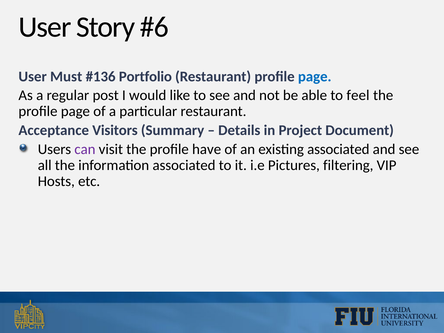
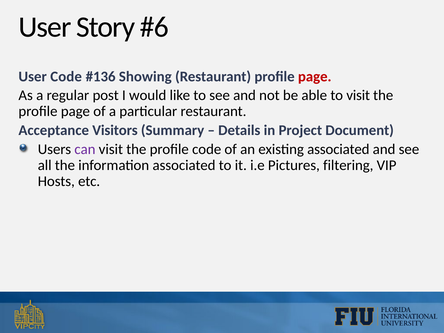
User Must: Must -> Code (66, 76)
Portfolio: Portfolio -> Showing (145, 76)
page colour: blue -> red (315, 76)
to feel: feel -> visit (358, 95)
profile have: have -> code (207, 149)
